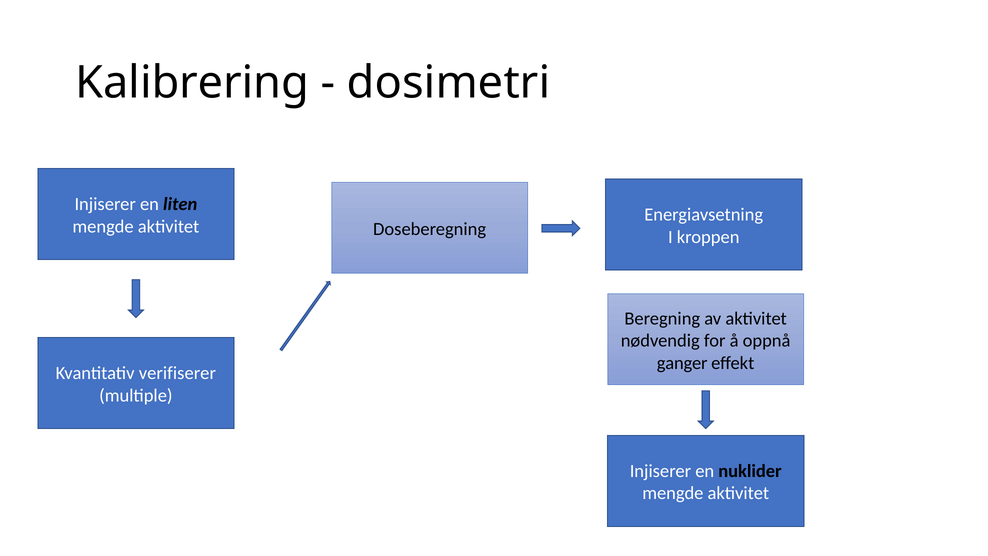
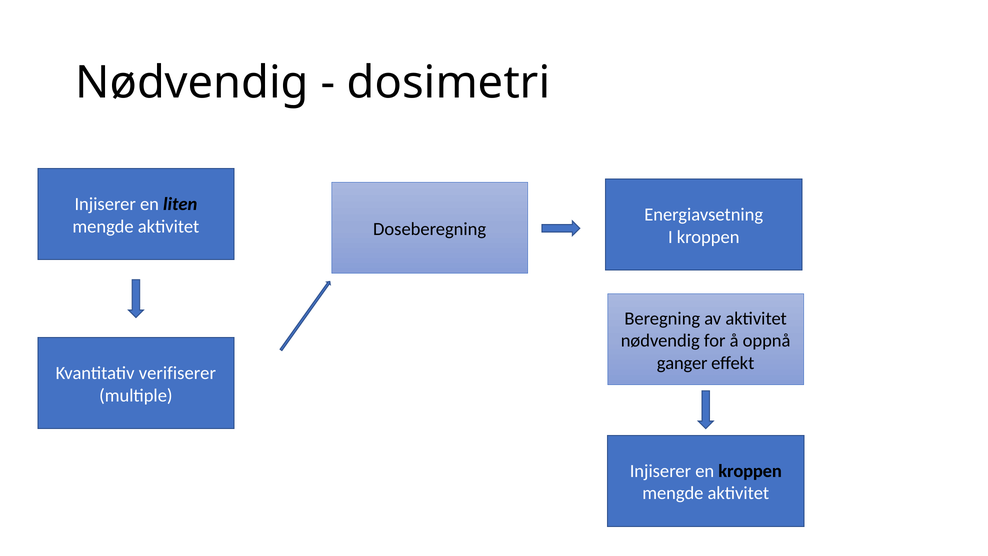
Kalibrering: Kalibrering -> Nødvendig (192, 83)
en nuklider: nuklider -> kroppen (750, 471)
